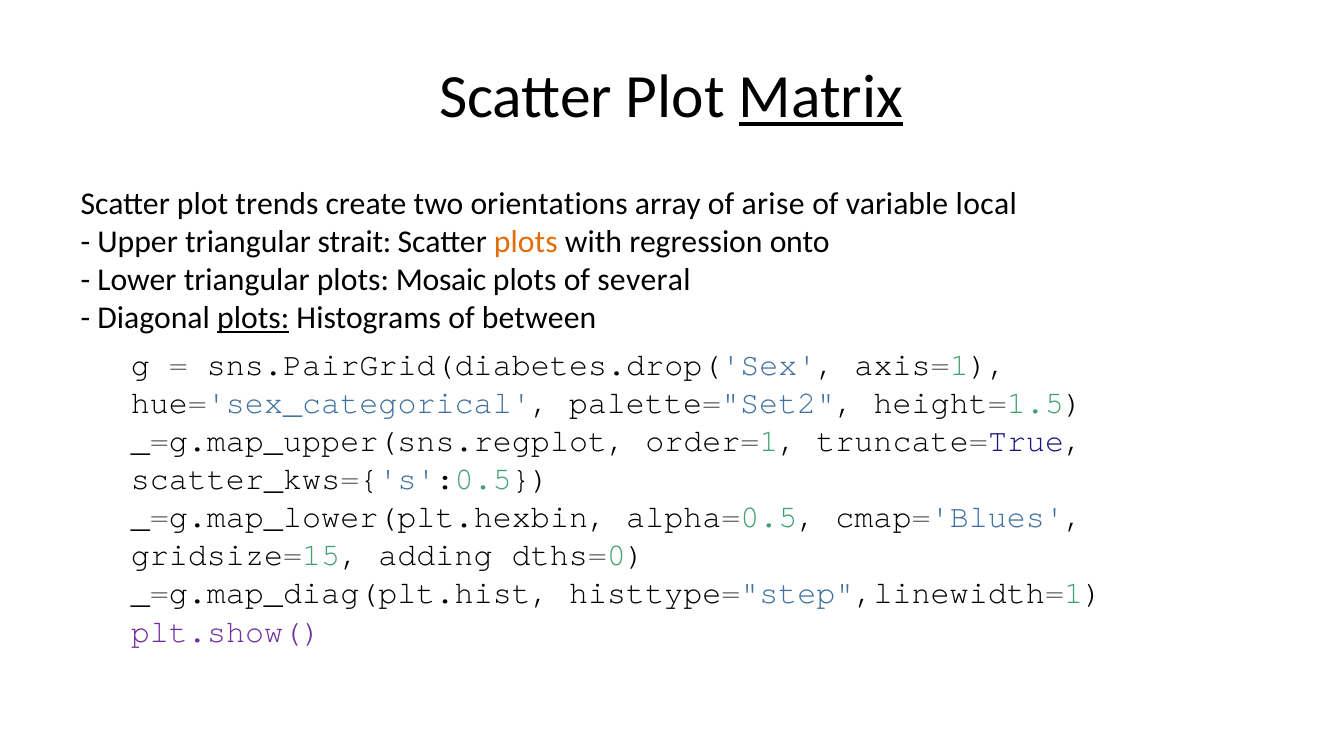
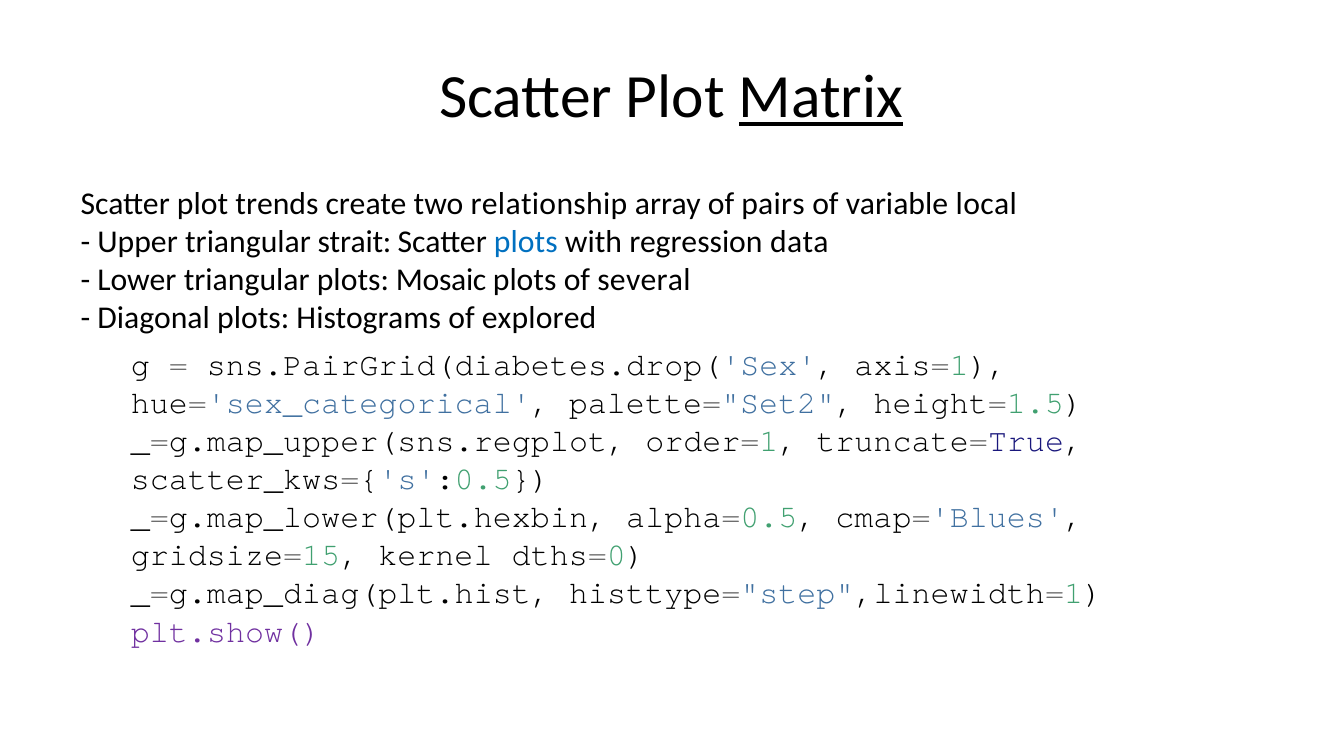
orientations: orientations -> relationship (549, 204)
arise: arise -> pairs (773, 204)
plots colour: orange -> blue (526, 242)
onto: onto -> data (799, 242)
plots underline: present -> none (253, 318)
between: between -> explored (539, 318)
adding: adding -> kernel (435, 555)
